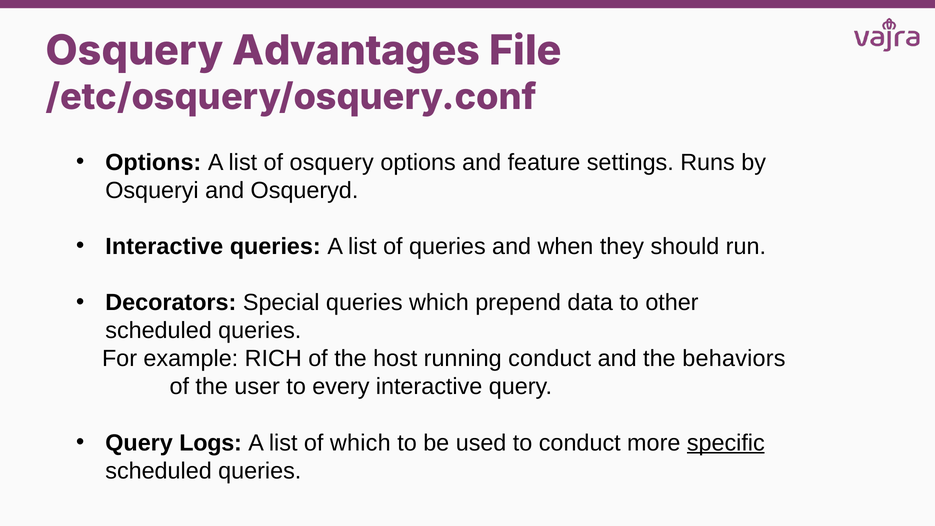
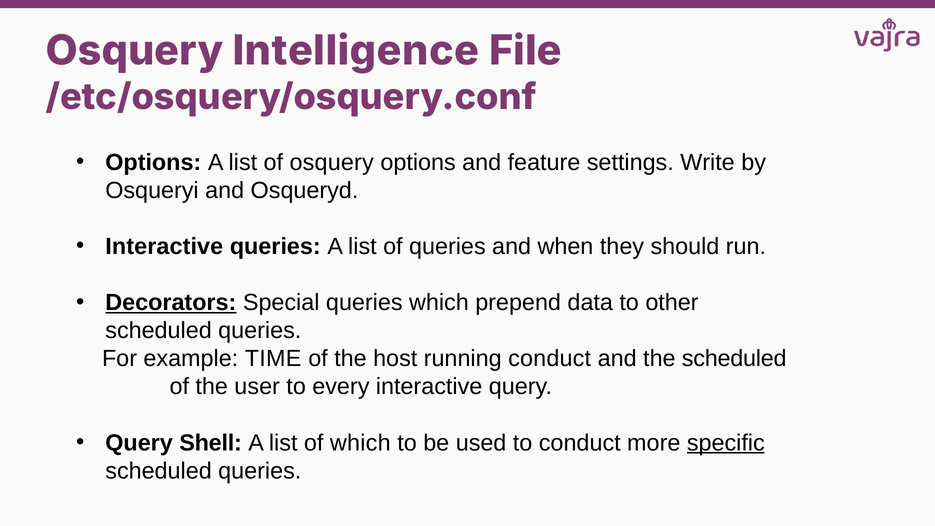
Advantages: Advantages -> Intelligence (356, 51)
Runs: Runs -> Write (707, 162)
Decorators underline: none -> present (171, 303)
RICH: RICH -> TIME (273, 359)
the behaviors: behaviors -> scheduled (734, 359)
Logs: Logs -> Shell (211, 443)
